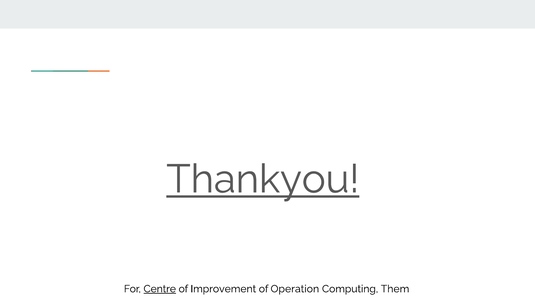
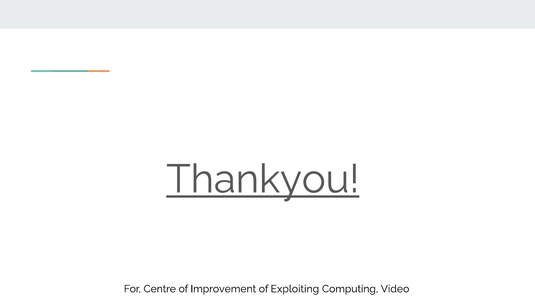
Centre underline: present -> none (160, 289)
Operation: Operation -> Exploiting (295, 289)
Them: Them -> Video (395, 289)
